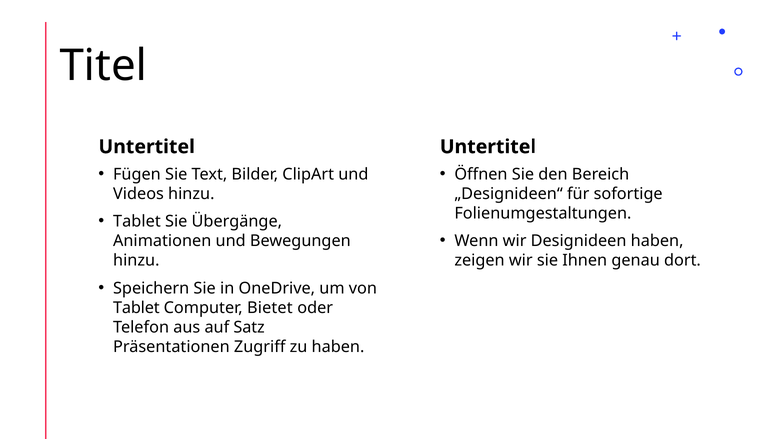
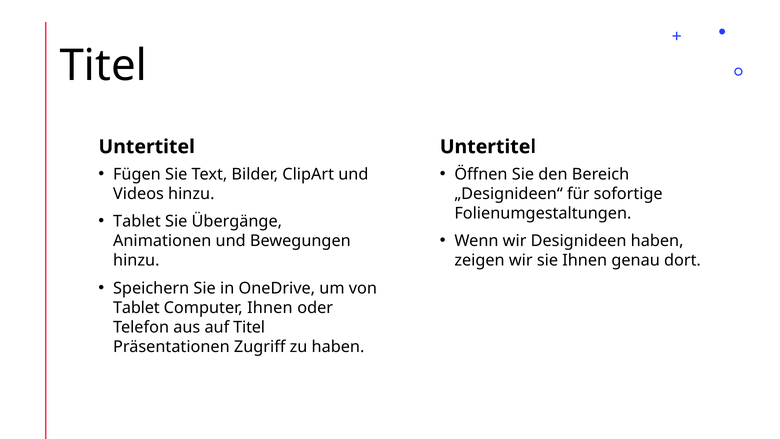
Computer Bietet: Bietet -> Ihnen (270, 308)
auf Satz: Satz -> Titel (249, 327)
